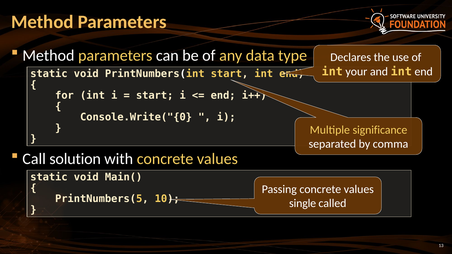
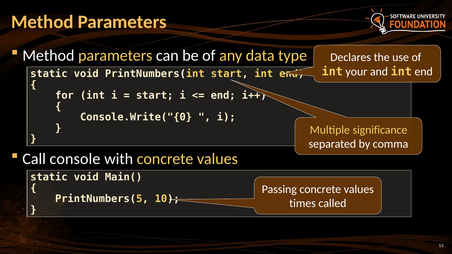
solution: solution -> console (75, 159)
single: single -> times (303, 204)
